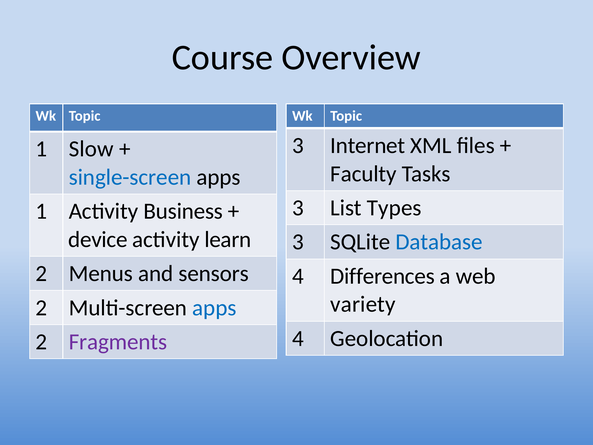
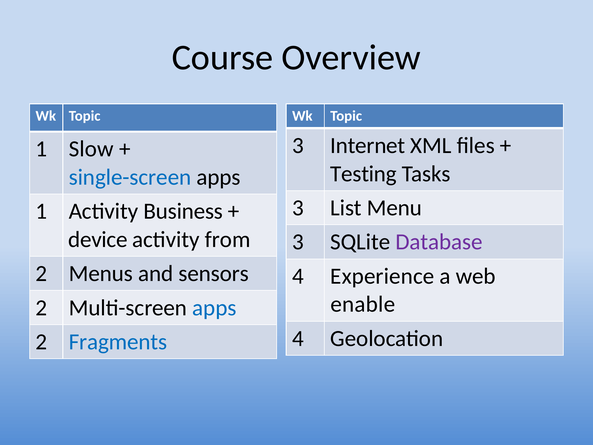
Faculty: Faculty -> Testing (364, 174)
Types: Types -> Menu (394, 208)
learn: learn -> from (228, 239)
Database colour: blue -> purple (439, 242)
Differences: Differences -> Experience (382, 276)
variety: variety -> enable (363, 304)
Fragments colour: purple -> blue (118, 342)
